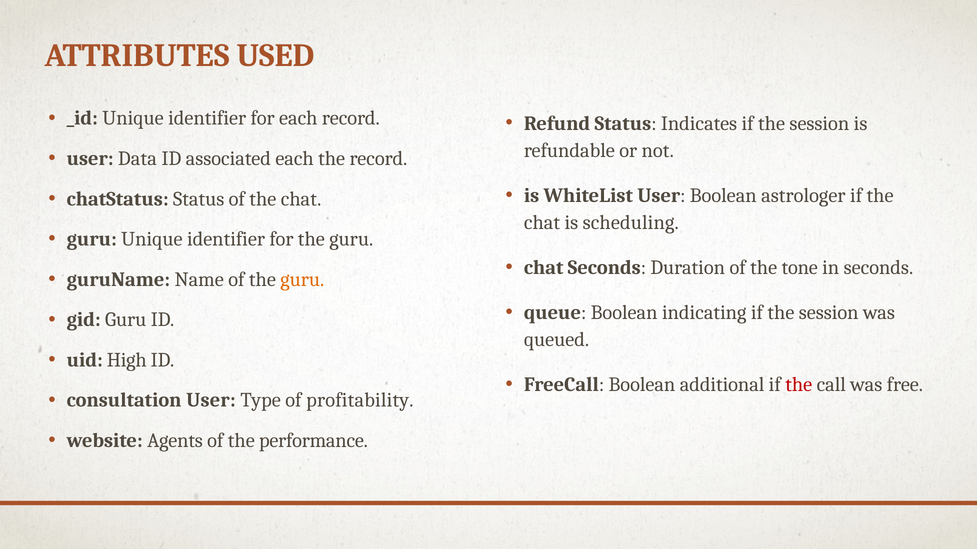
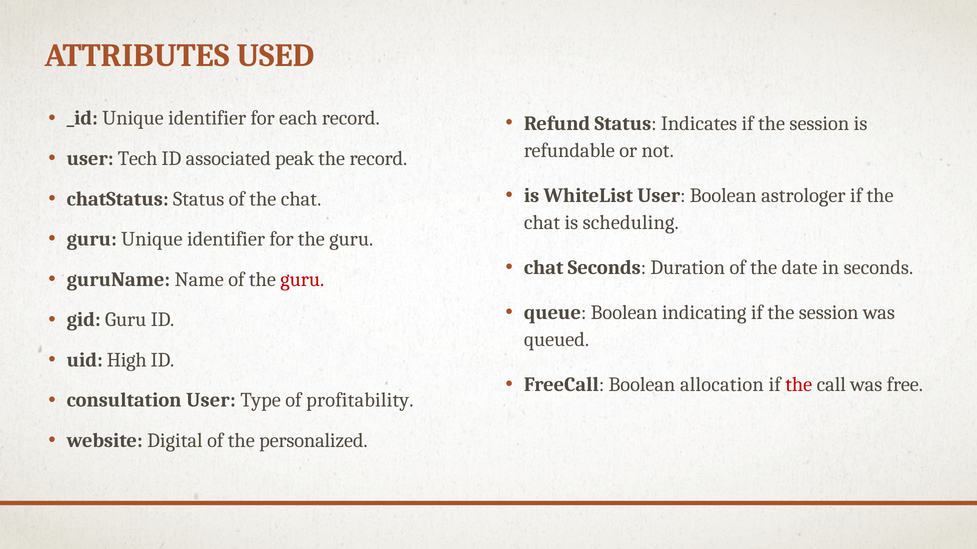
Data: Data -> Tech (138, 159)
associated each: each -> peak (295, 159)
tone: tone -> date (800, 268)
guru colour: orange -> red (302, 280)
additional: additional -> allocation (722, 385)
Agents: Agents -> Digital (175, 441)
performance: performance -> personalized (313, 441)
